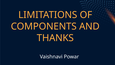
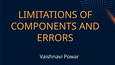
THANKS: THANKS -> ERRORS (55, 38)
